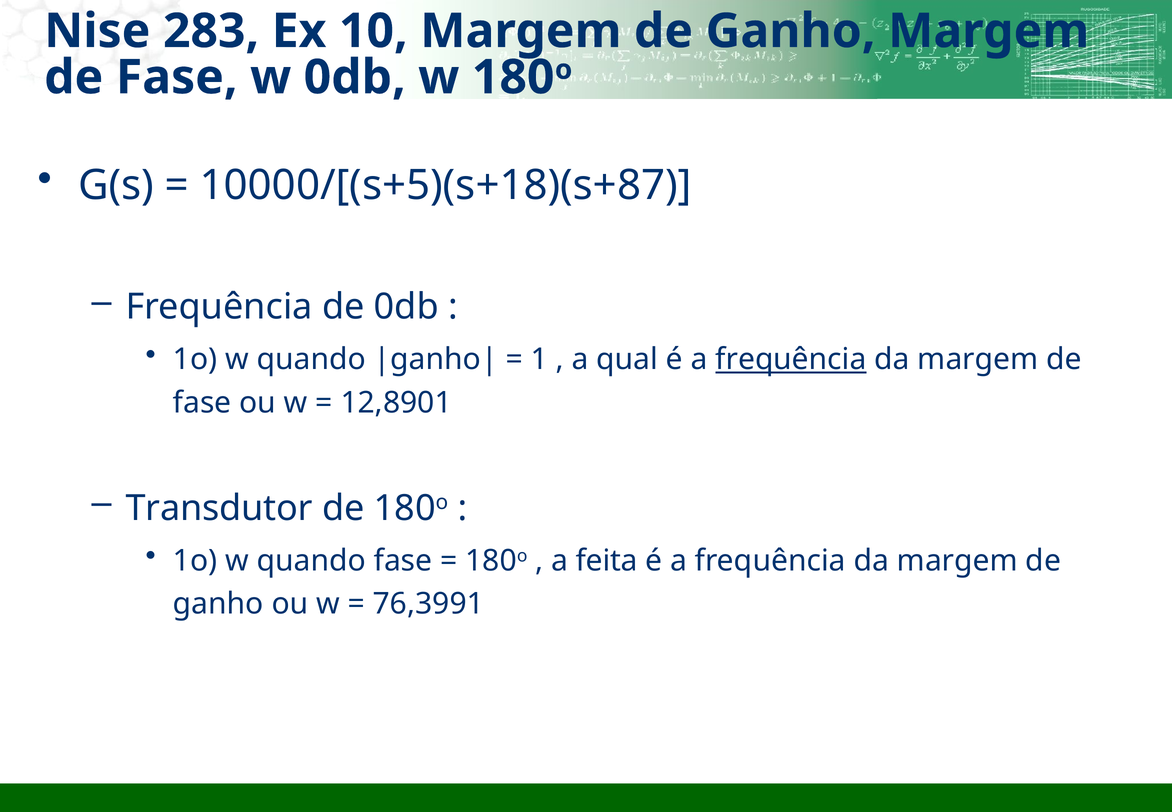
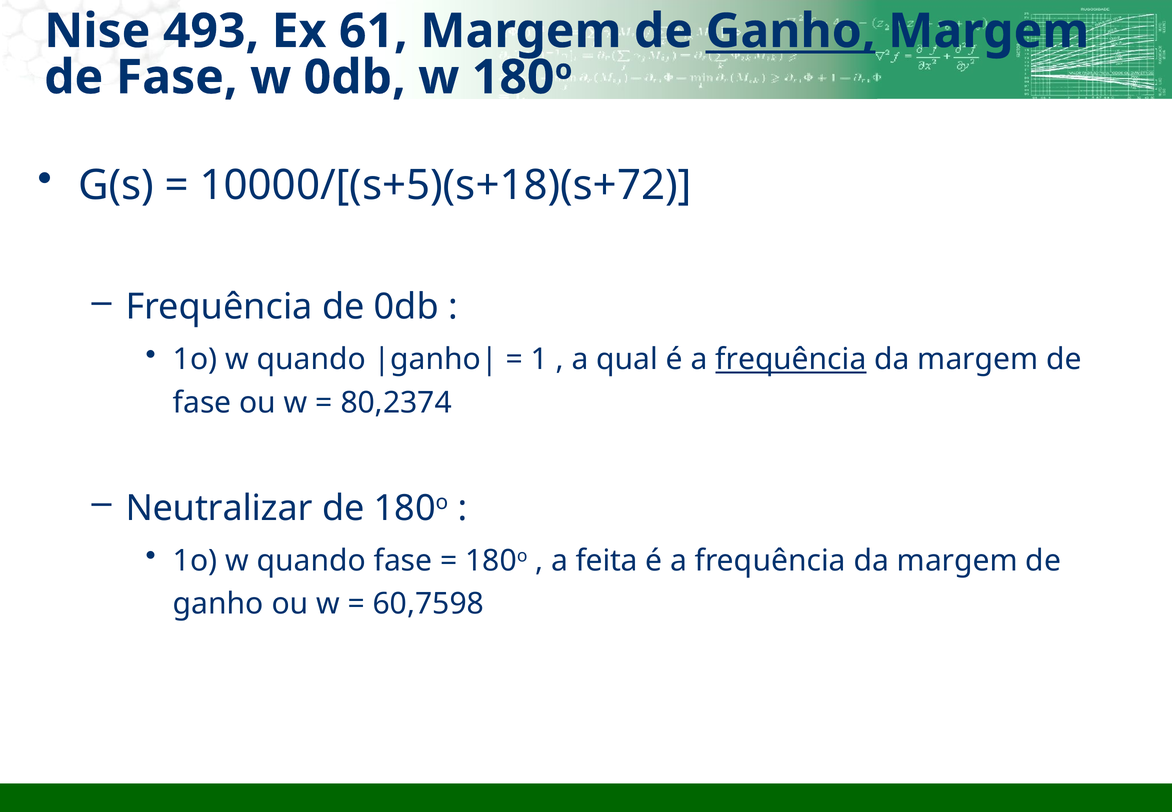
283: 283 -> 493 (211, 31)
10: 10 -> 61 (373, 31)
Ganho underline: none -> present (791, 31)
10000/[(s+5)(s+18)(s+87: 10000/[(s+5)(s+18)(s+87 -> 10000/[(s+5)(s+18)(s+72 (446, 185)
12,8901: 12,8901 -> 80,2374 (396, 402)
Transdutor: Transdutor -> Neutralizar (219, 508)
76,3991: 76,3991 -> 60,7598 (428, 603)
